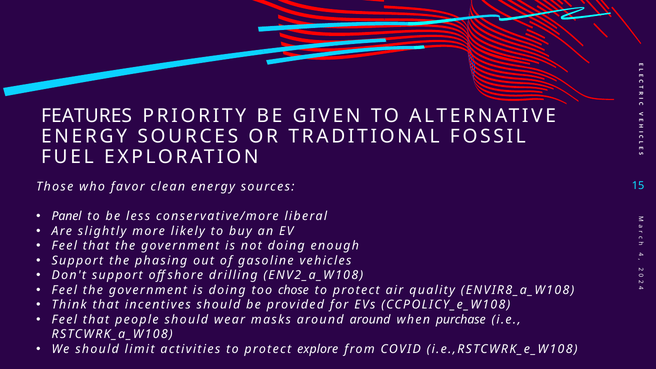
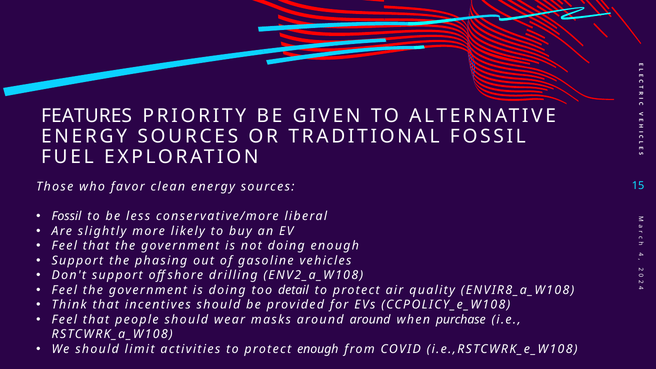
Panel: Panel -> Fossil (66, 216)
chose: chose -> detail (293, 290)
protect explore: explore -> enough (318, 349)
